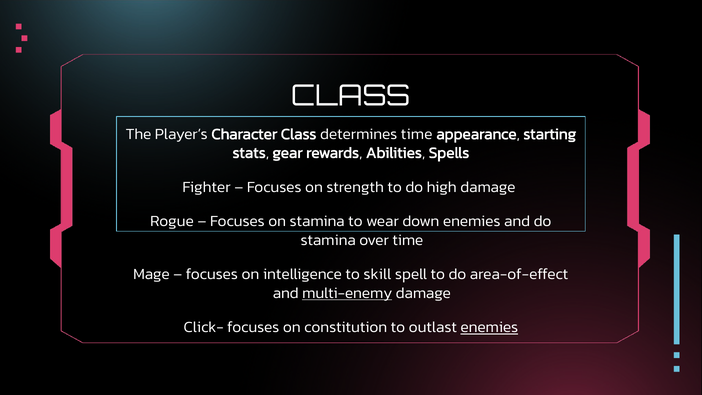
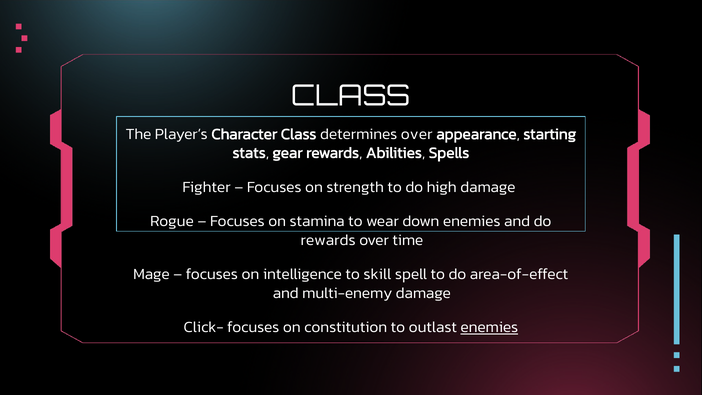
determines time: time -> over (417, 134)
stamina: stamina -> rewards (328, 240)
multi-enemy underline: present -> none (347, 293)
